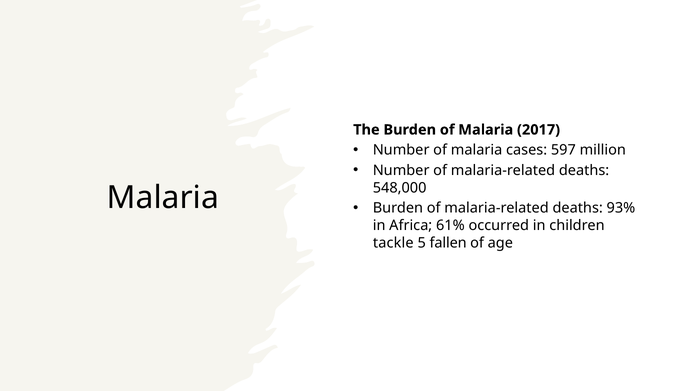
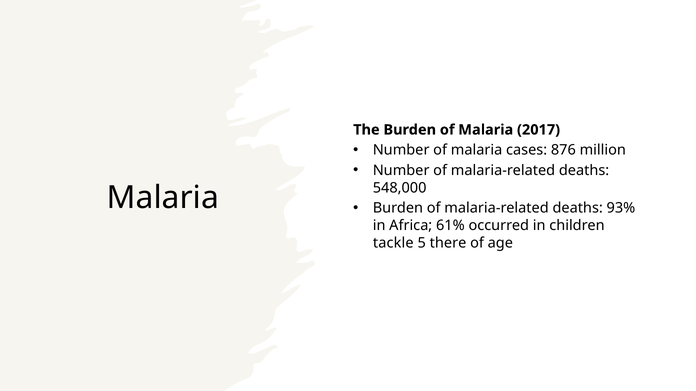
597: 597 -> 876 (563, 150)
fallen: fallen -> there (448, 243)
